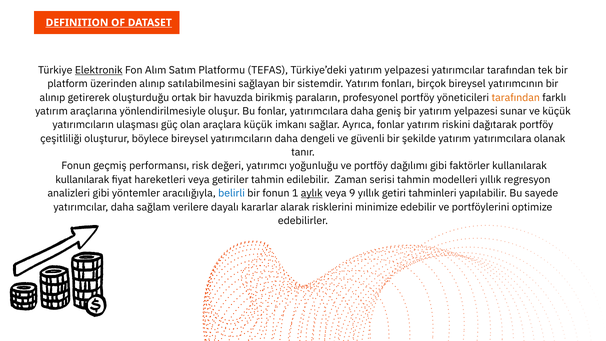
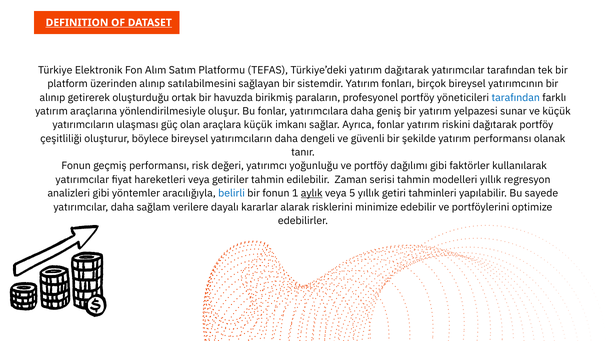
Elektronik underline: present -> none (99, 70)
Türkiye’deki yatırım yelpazesi: yelpazesi -> dağıtarak (407, 70)
tarafından colour: orange -> blue (516, 98)
yatırım yatırımcılara: yatırımcılara -> performansı (502, 139)
kullanılarak: kullanılarak -> yatırımcılar (82, 180)
9: 9 -> 5 (352, 193)
